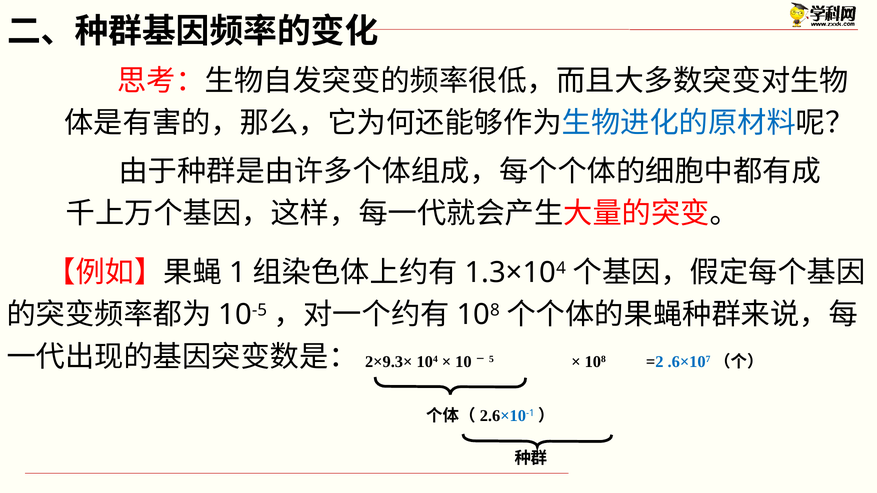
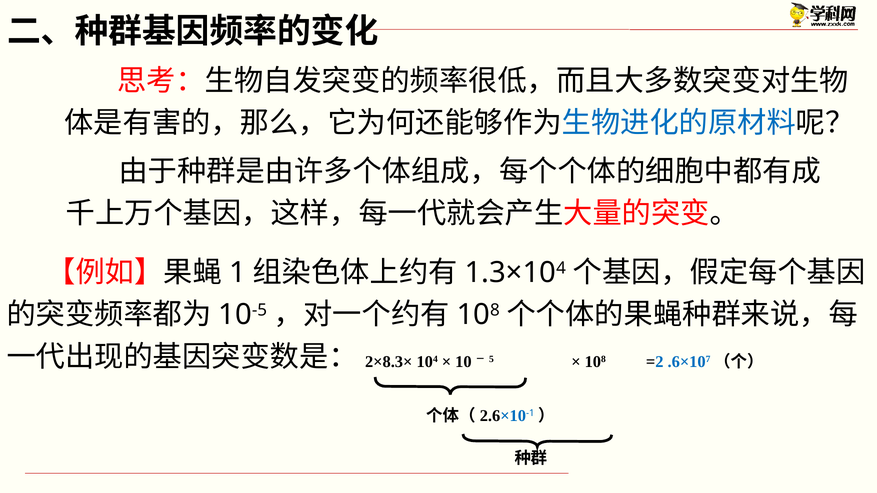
2×9.3×: 2×9.3× -> 2×8.3× (389, 362)
